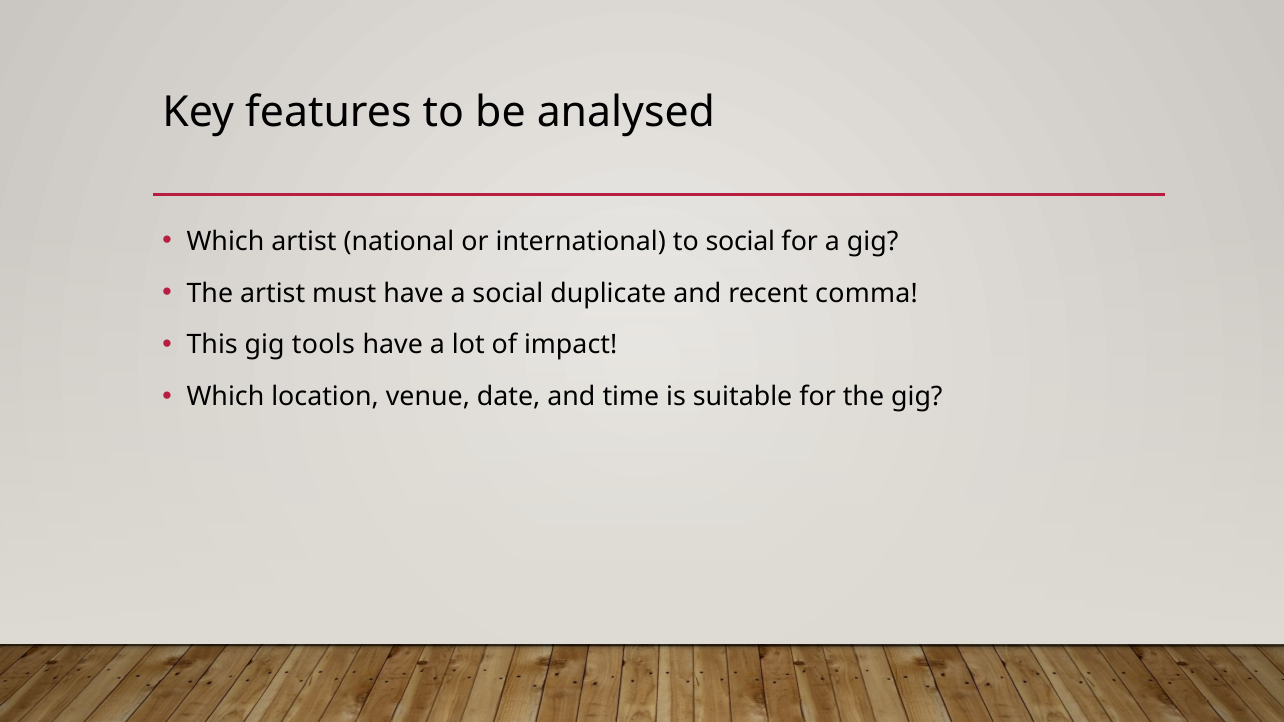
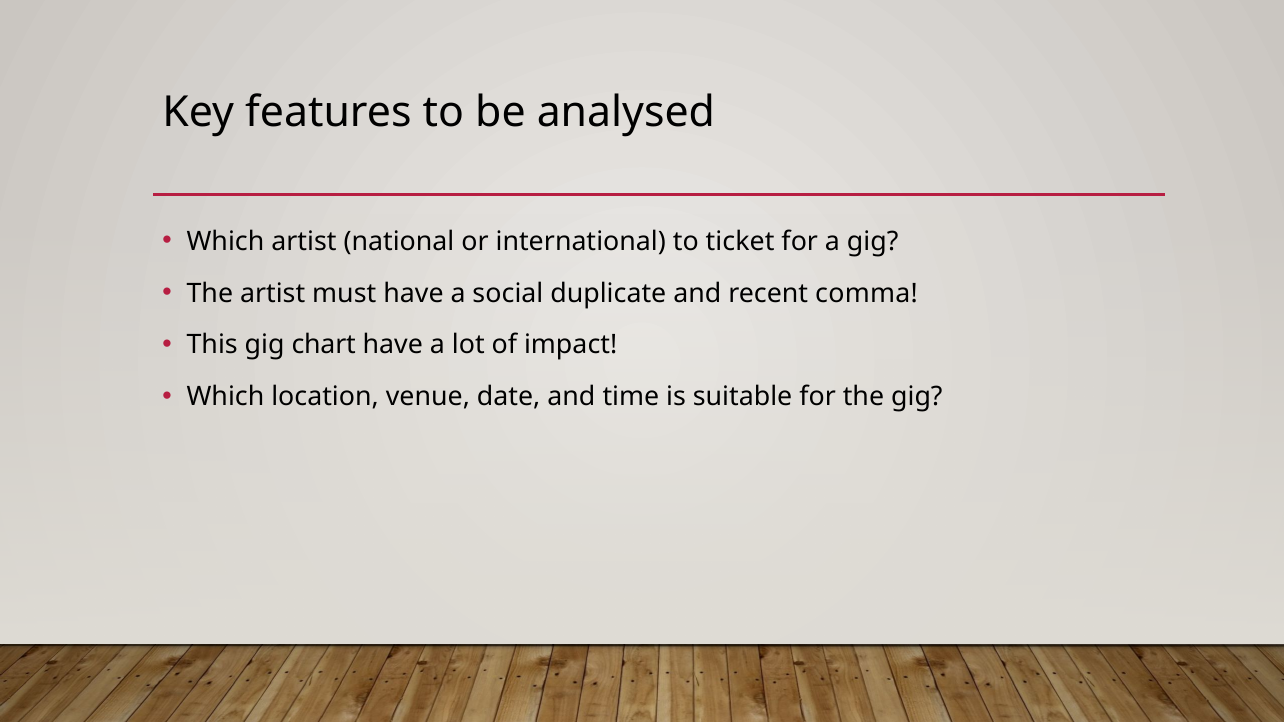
to social: social -> ticket (740, 241)
tools: tools -> chart (324, 345)
